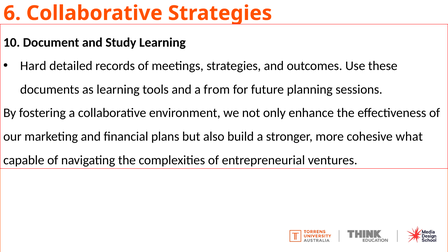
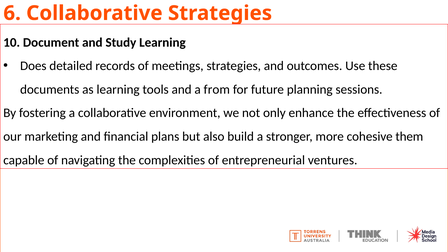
Hard: Hard -> Does (33, 66)
what: what -> them (409, 136)
